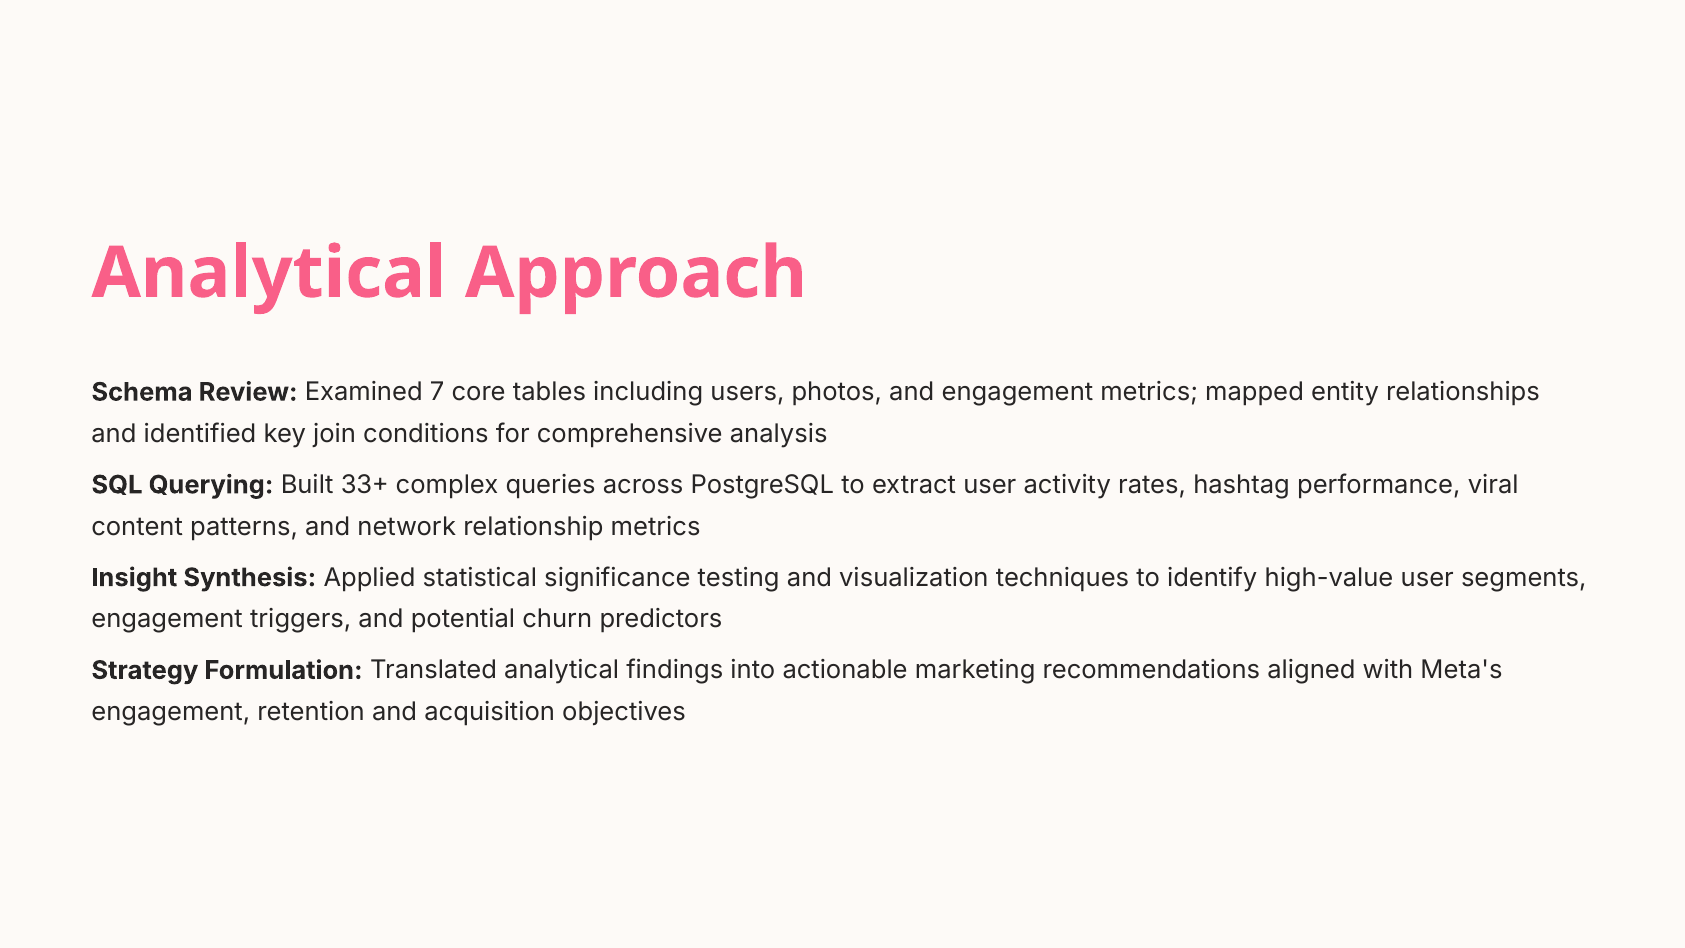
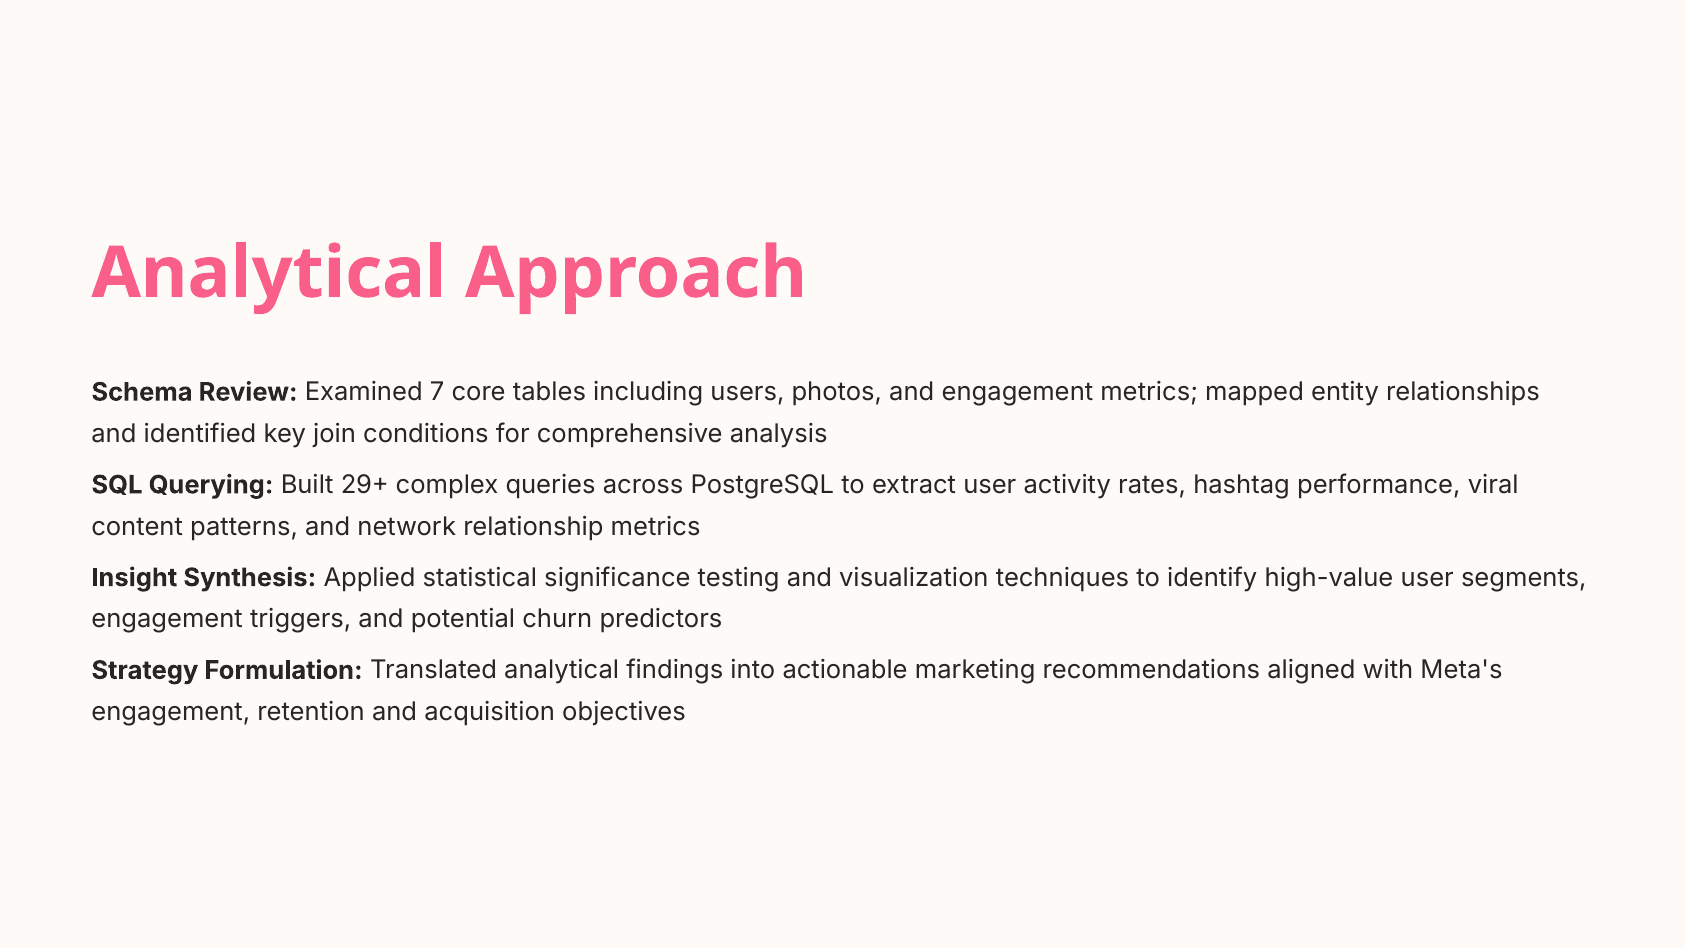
33+: 33+ -> 29+ (365, 485)
